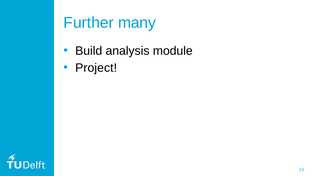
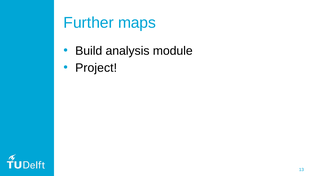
many: many -> maps (137, 23)
